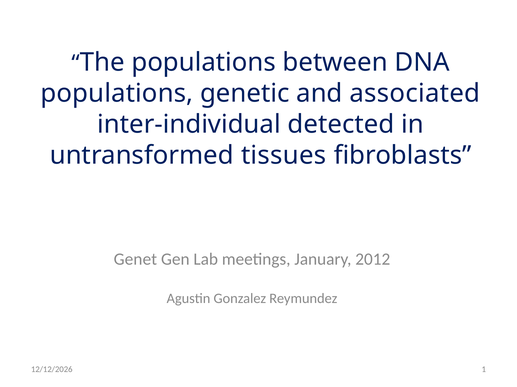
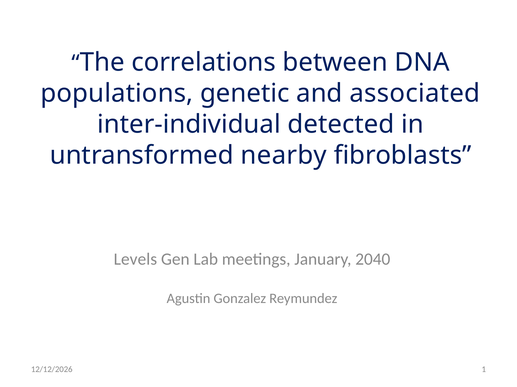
The populations: populations -> correlations (204, 63)
tissues: tissues -> nearby (284, 156)
Genet: Genet -> Levels (135, 260)
2012: 2012 -> 2040 (373, 260)
